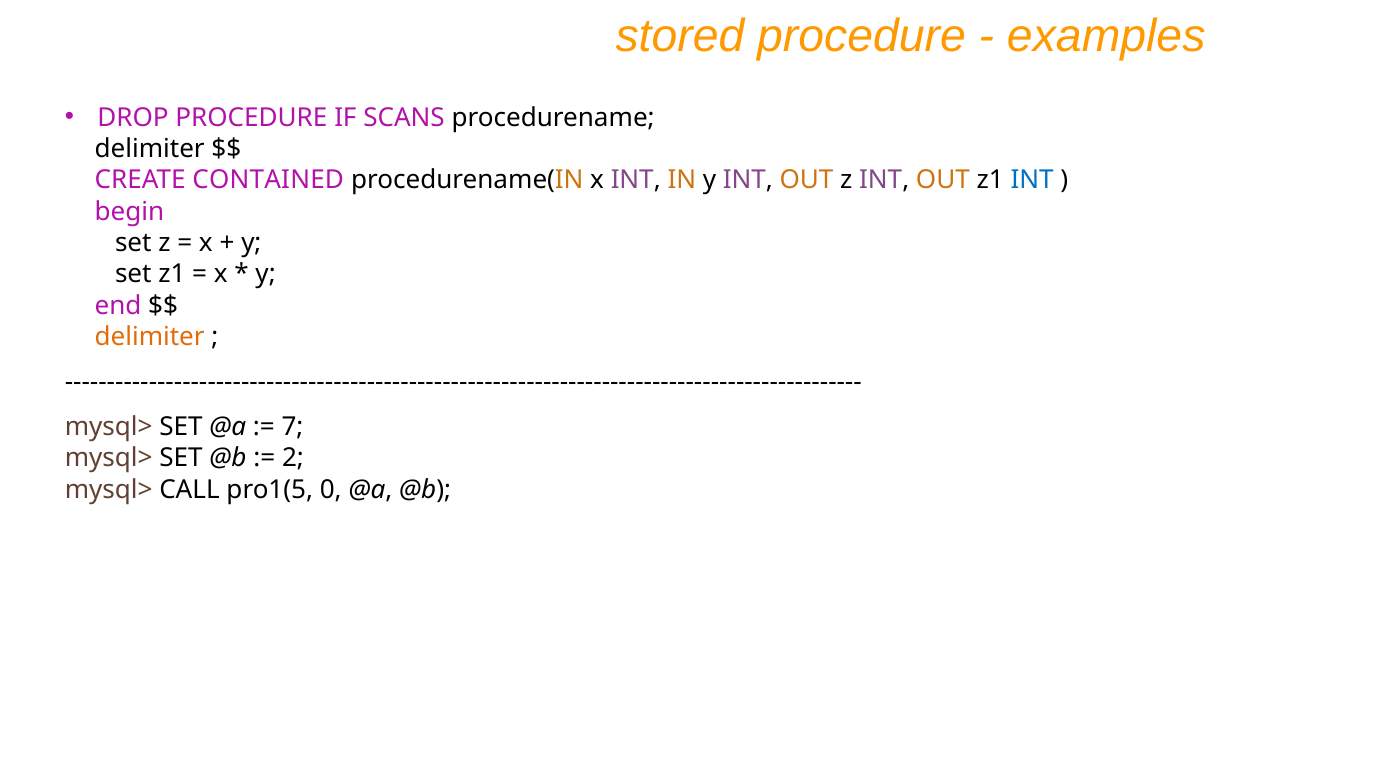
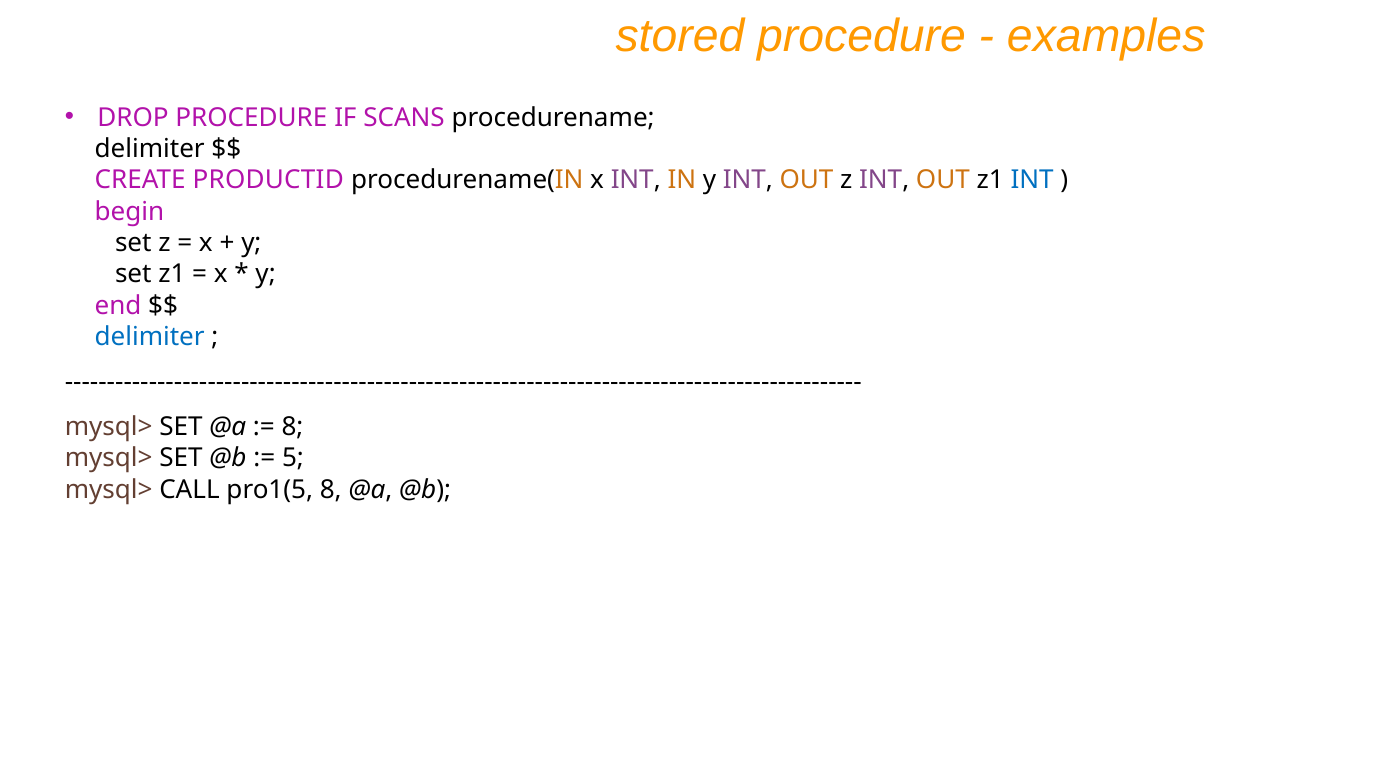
CONTAINED: CONTAINED -> PRODUCTID (268, 180)
delimiter colour: orange -> blue (150, 337)
7: 7 -> 8 (293, 427)
2: 2 -> 5 (293, 458)
pro1(5 0: 0 -> 8 (331, 490)
